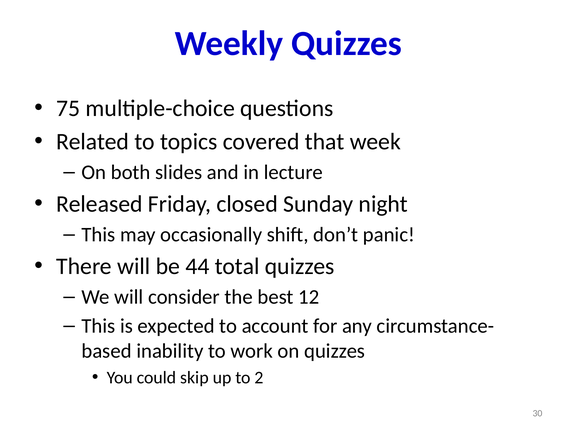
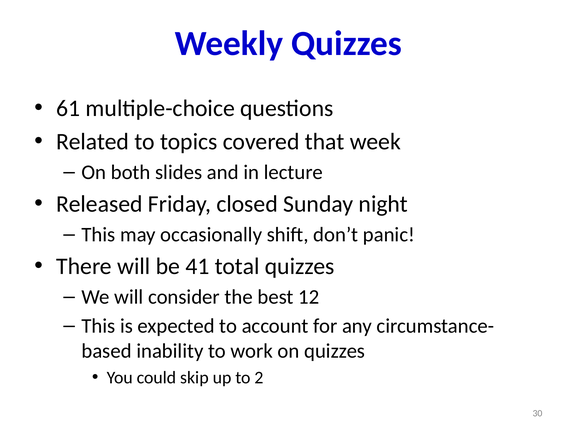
75: 75 -> 61 (68, 108)
44: 44 -> 41 (197, 266)
